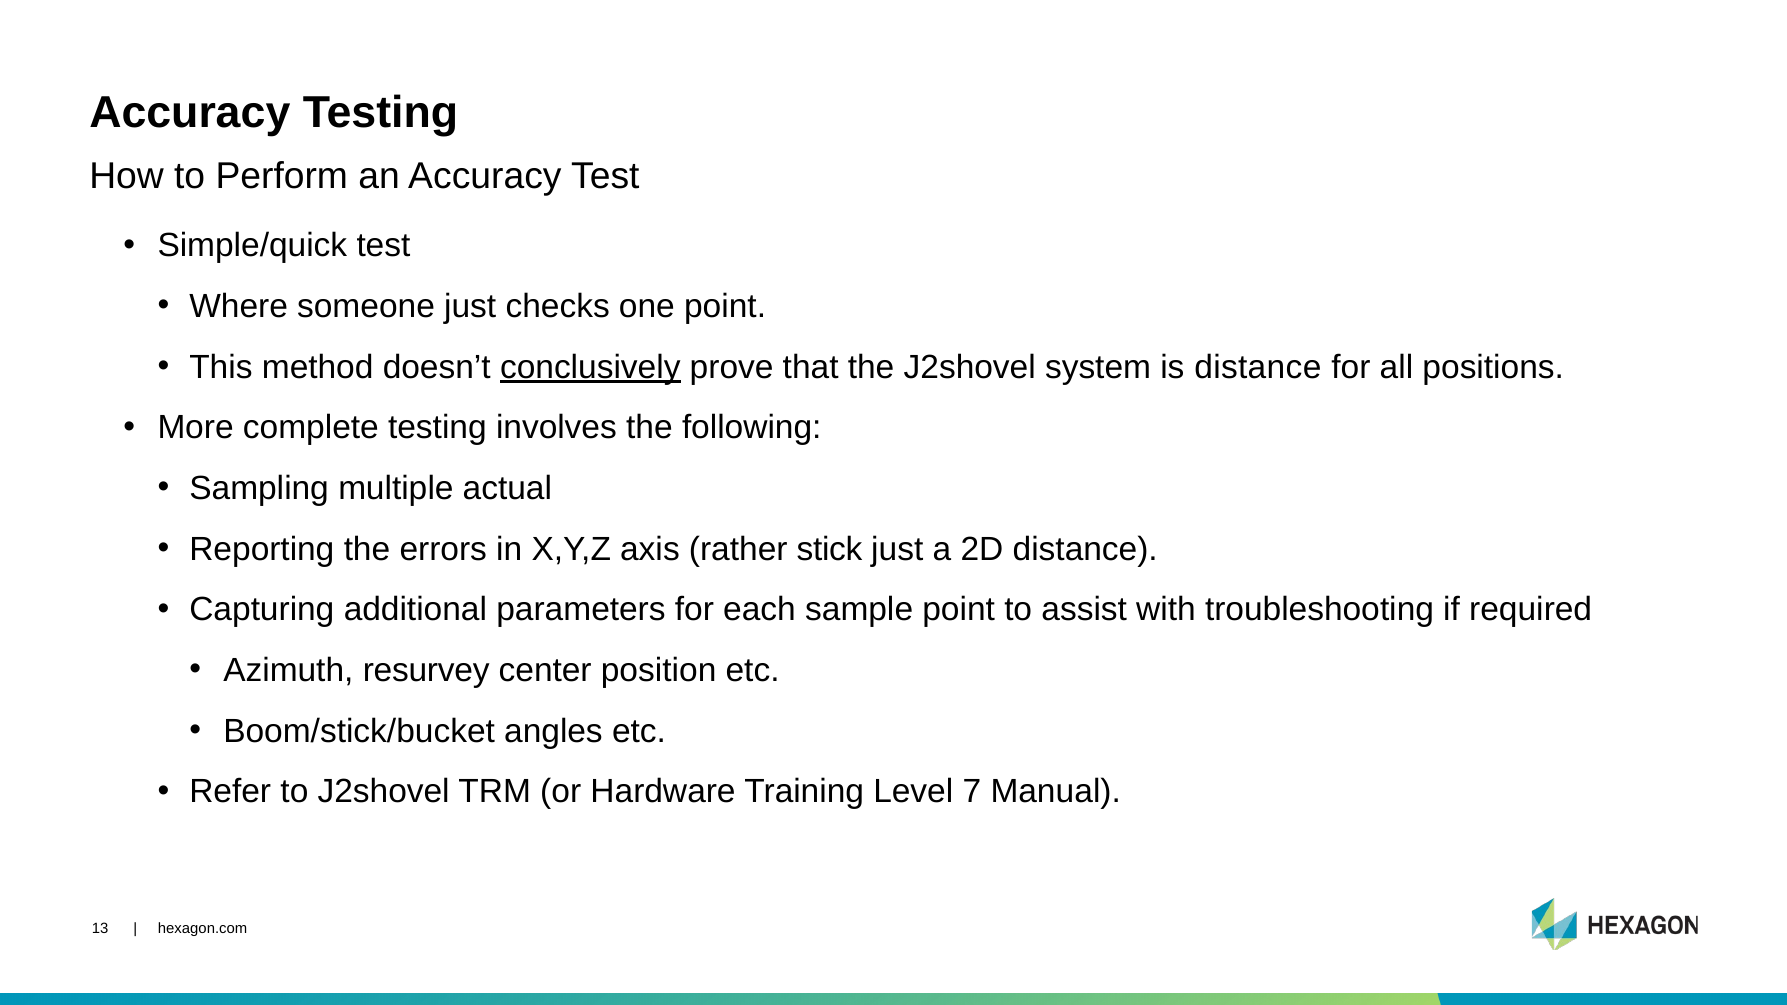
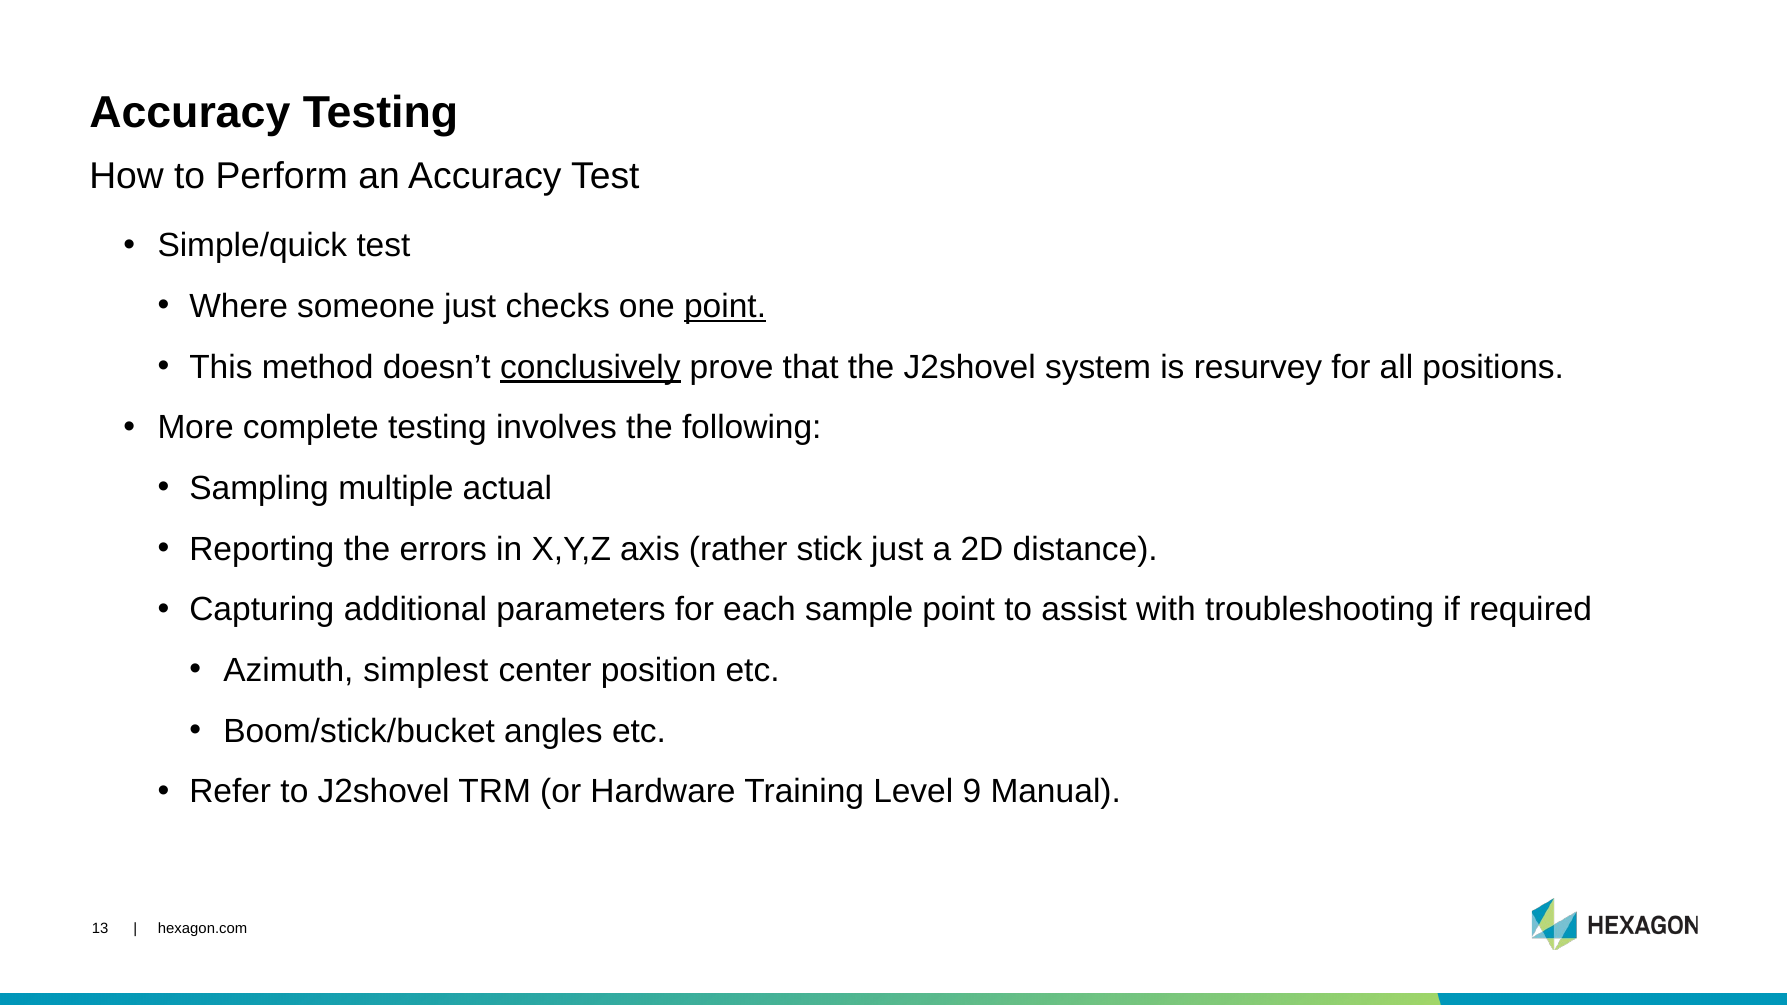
point underline: none -> present (725, 306)
is distance: distance -> resurvey (1258, 367)
resurvey: resurvey -> simplest (426, 671)
7: 7 -> 9 (972, 792)
